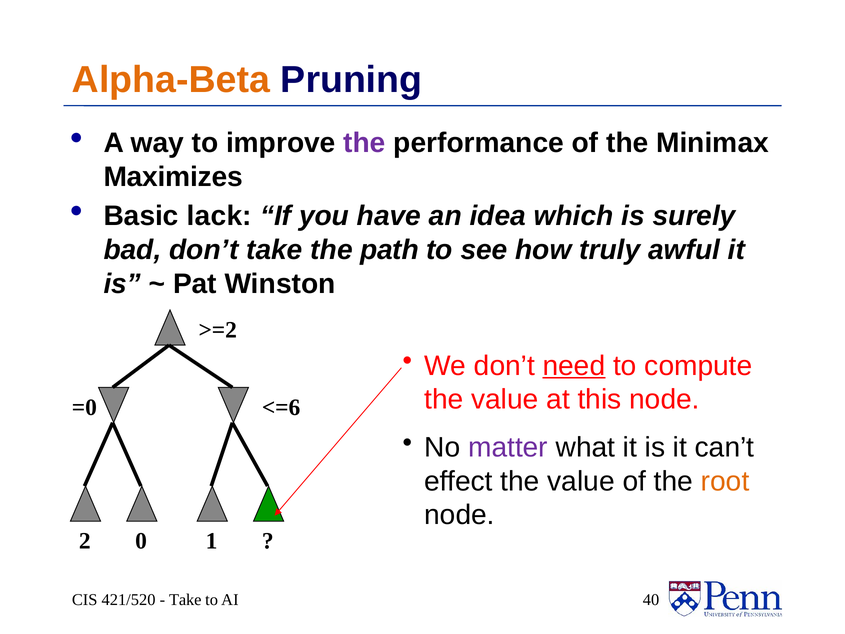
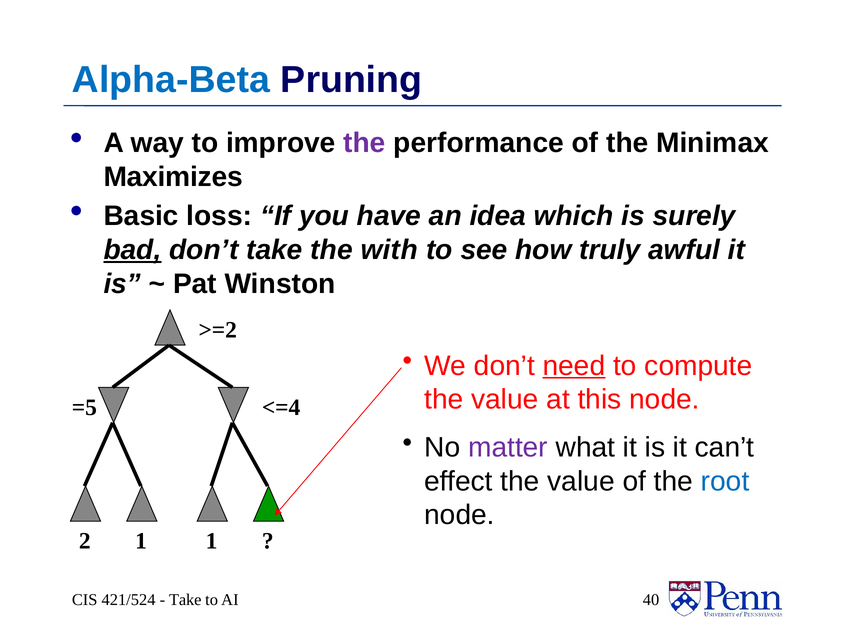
Alpha-Beta colour: orange -> blue (171, 80)
lack: lack -> loss (219, 216)
bad underline: none -> present (132, 250)
path: path -> with (389, 250)
=0: =0 -> =5 (84, 407)
<=6: <=6 -> <=4 (281, 407)
root colour: orange -> blue (725, 481)
2 0: 0 -> 1 (141, 541)
421/520: 421/520 -> 421/524 (129, 600)
